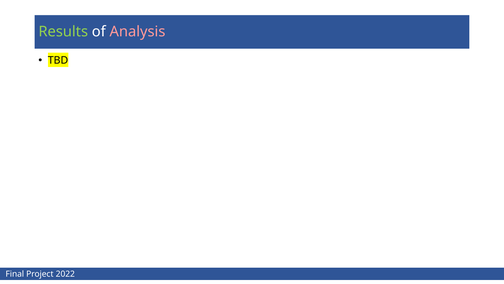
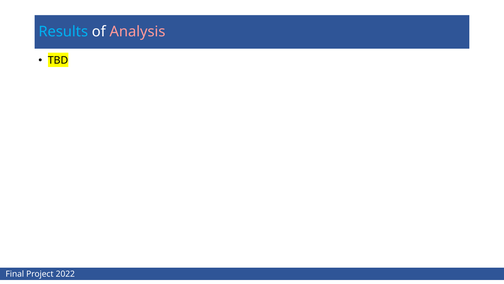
Results colour: light green -> light blue (63, 32)
